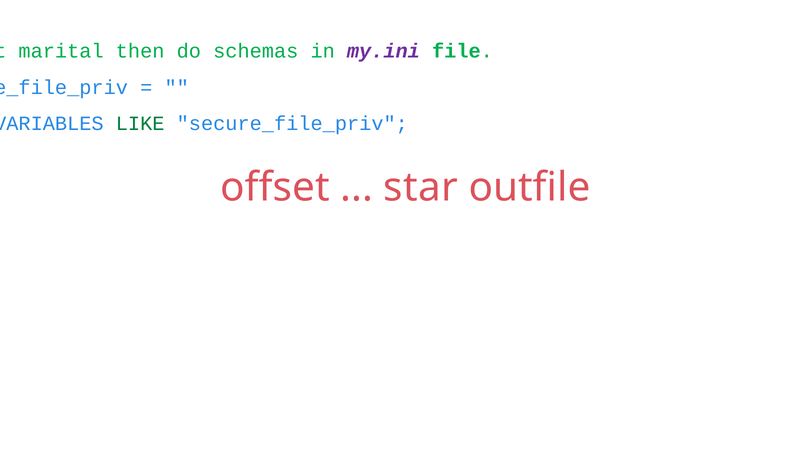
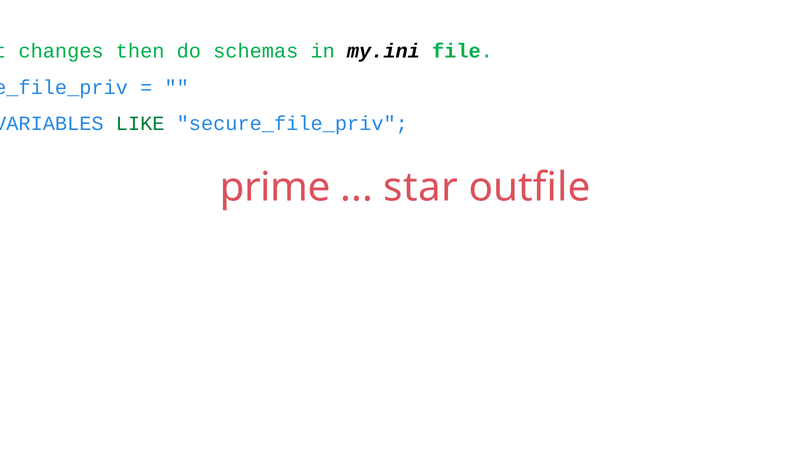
marital: marital -> changes (61, 51)
my.ini colour: purple -> black (383, 51)
offset: offset -> prime (275, 187)
